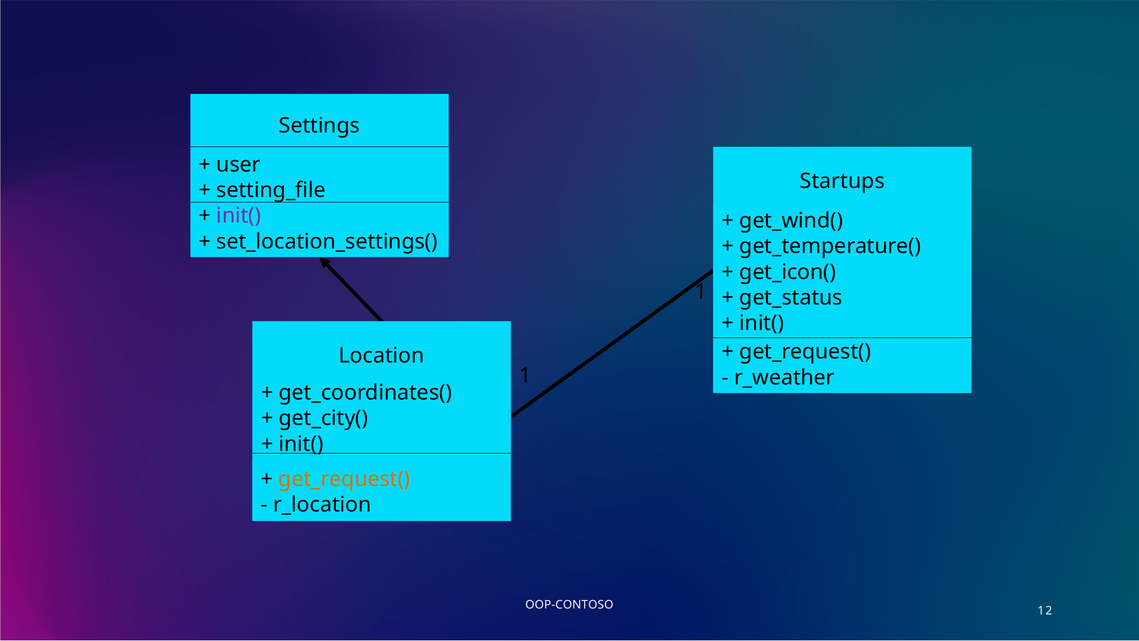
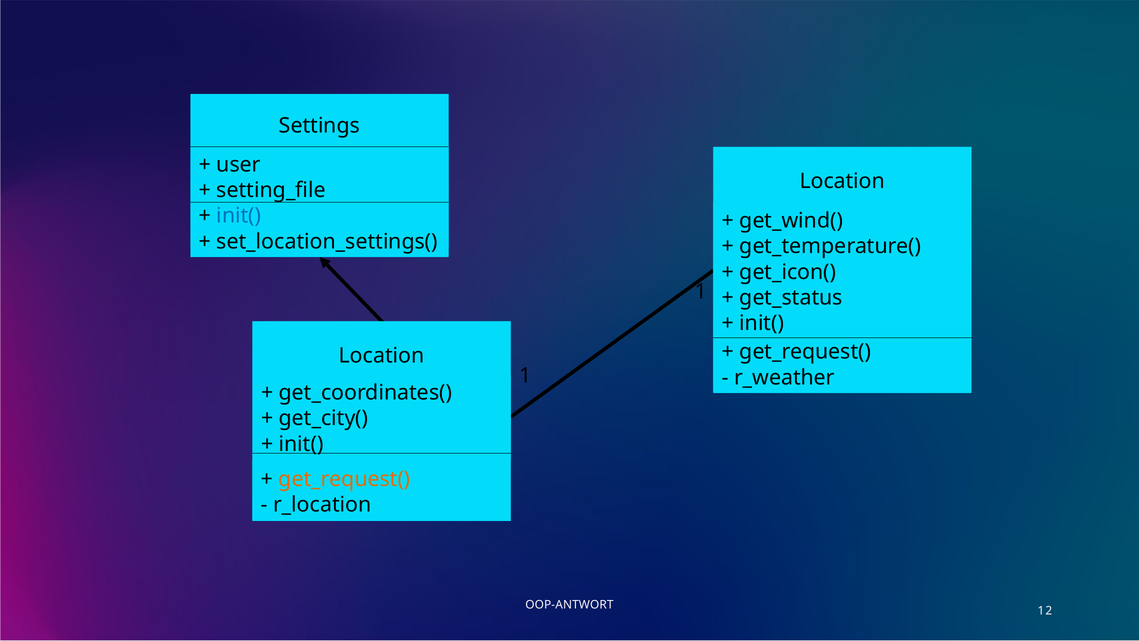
Startups: Startups -> Location (842, 181)
init( colour: purple -> blue (239, 216)
OOP-CONTOSO: OOP-CONTOSO -> OOP-ANTWORT (569, 605)
